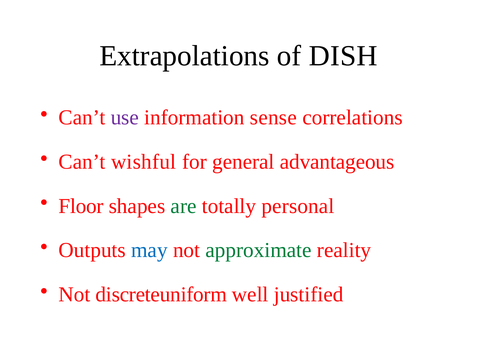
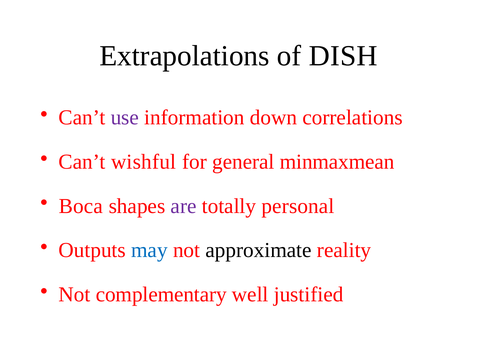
sense: sense -> down (274, 117)
advantageous: advantageous -> minmaxmean (337, 162)
Floor: Floor -> Boca (81, 206)
are colour: green -> purple (184, 206)
approximate colour: green -> black (259, 250)
discreteuniform: discreteuniform -> complementary (161, 294)
